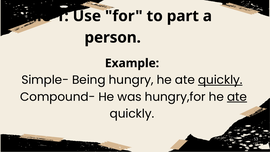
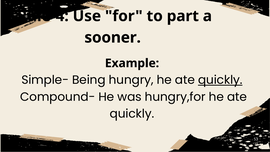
Rule-1: Rule-1 -> Rule-4 (43, 16)
person: person -> sooner (113, 37)
ate underline: present -> none (237, 97)
